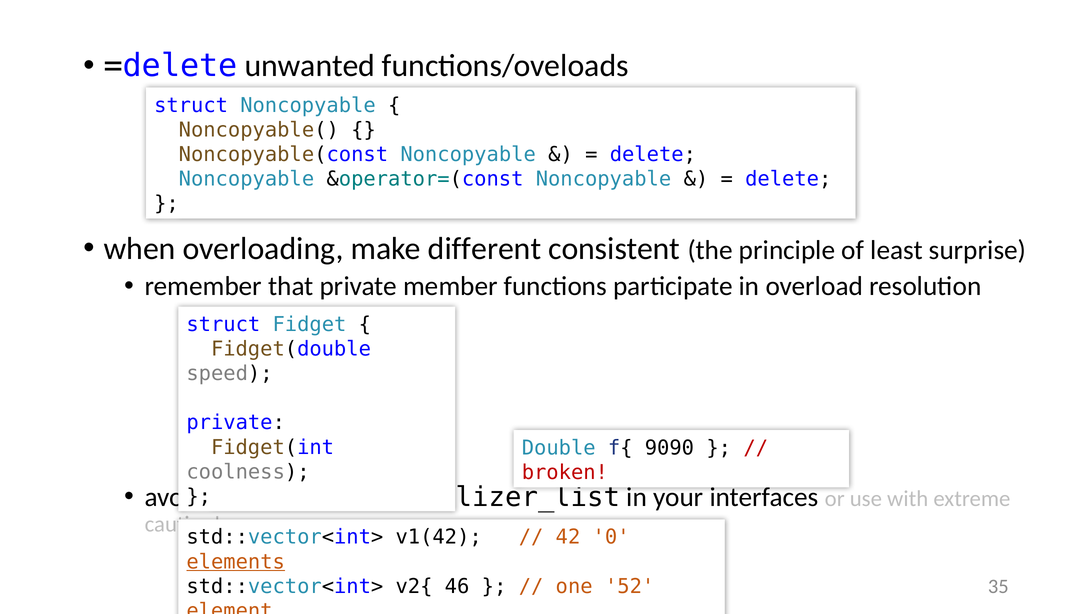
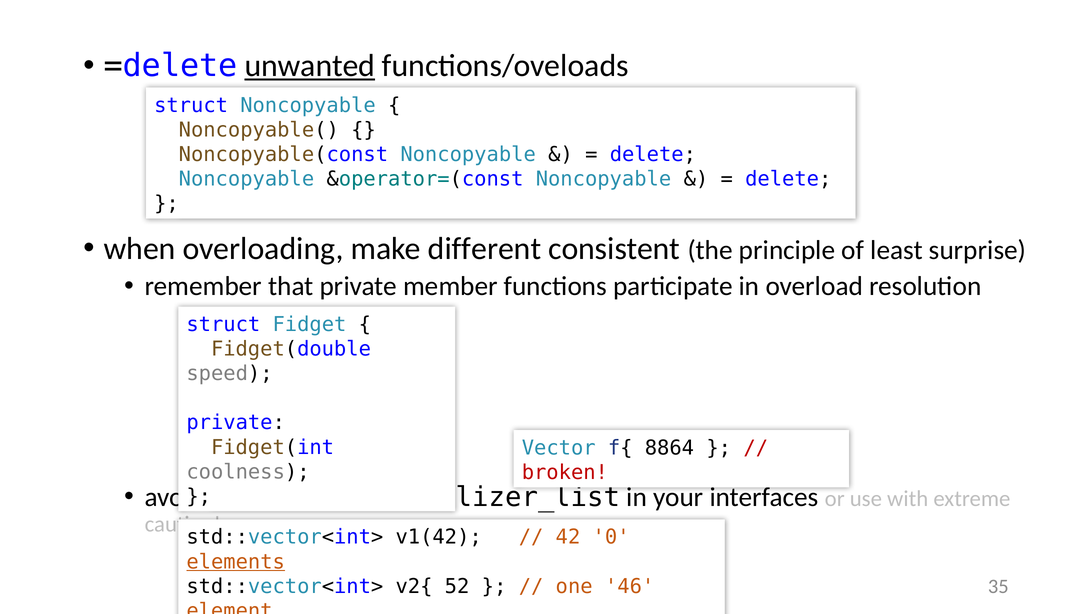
unwanted underline: none -> present (310, 66)
Double: Double -> Vector (559, 448)
9090: 9090 -> 8864 (669, 448)
46: 46 -> 52 (457, 587)
52: 52 -> 46 (630, 587)
